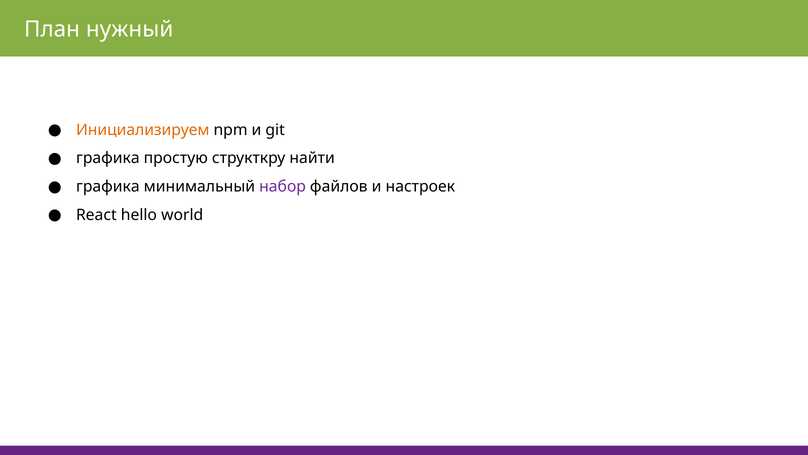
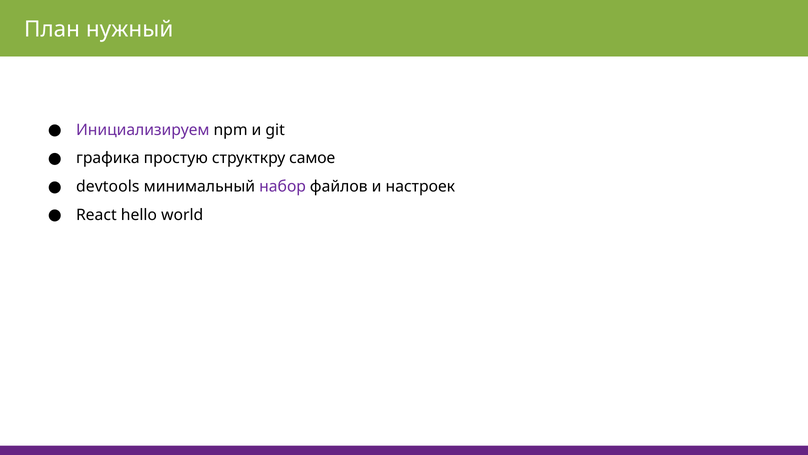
Инициализируем colour: orange -> purple (143, 130)
найти: найти -> самое (312, 158)
графика: графика -> devtools (108, 186)
